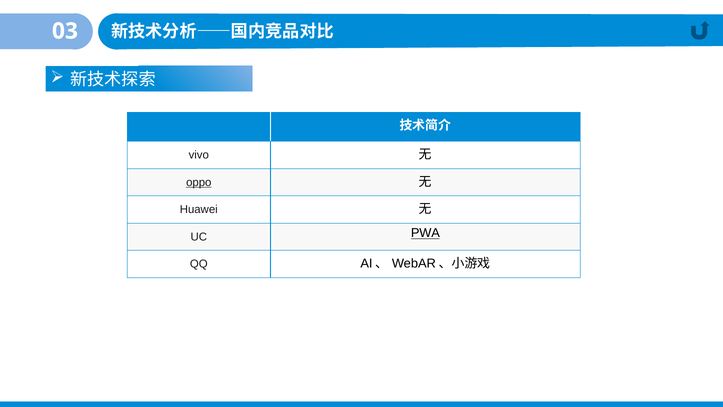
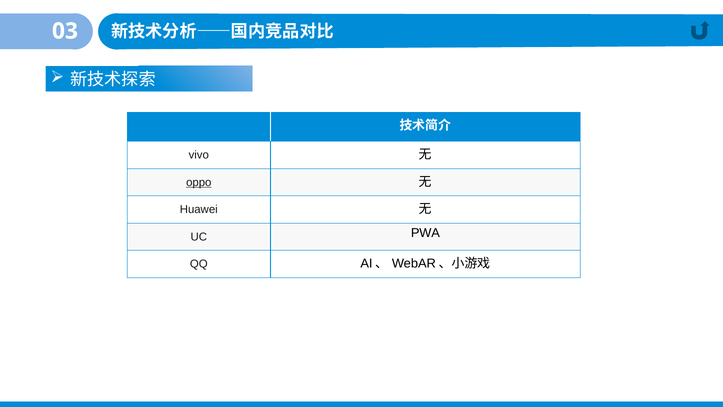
PWA underline: present -> none (425, 233)
